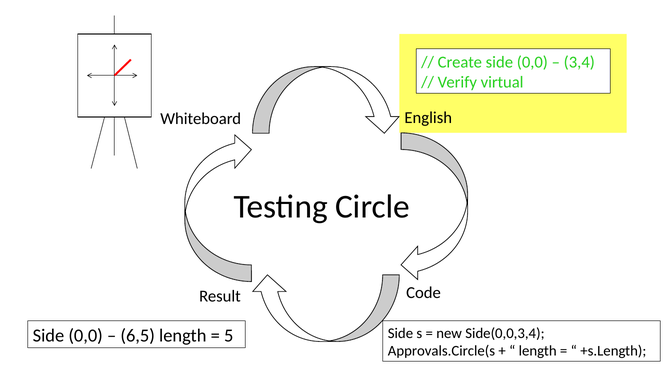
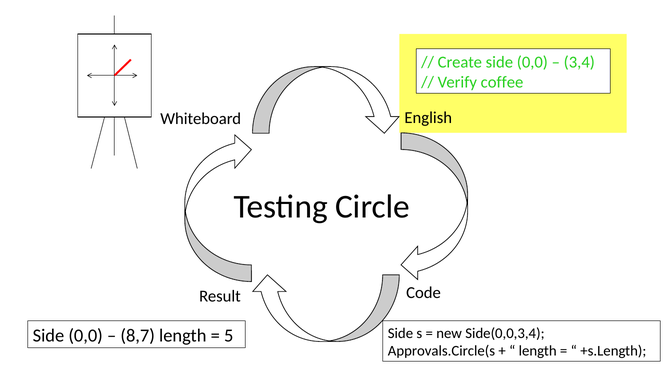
virtual: virtual -> coffee (502, 82)
6,5: 6,5 -> 8,7 (138, 335)
